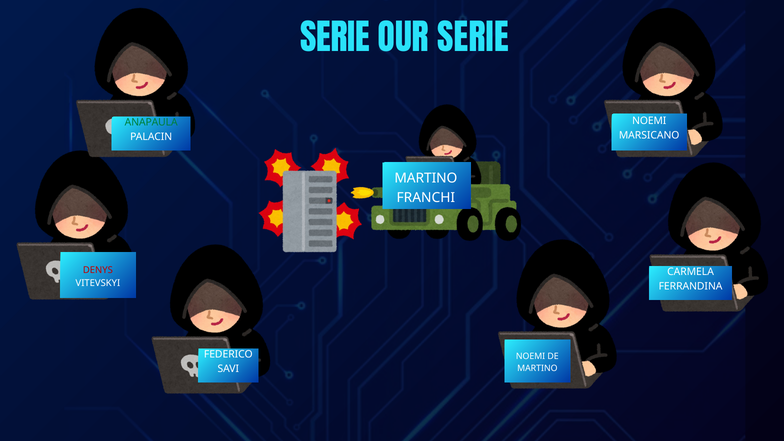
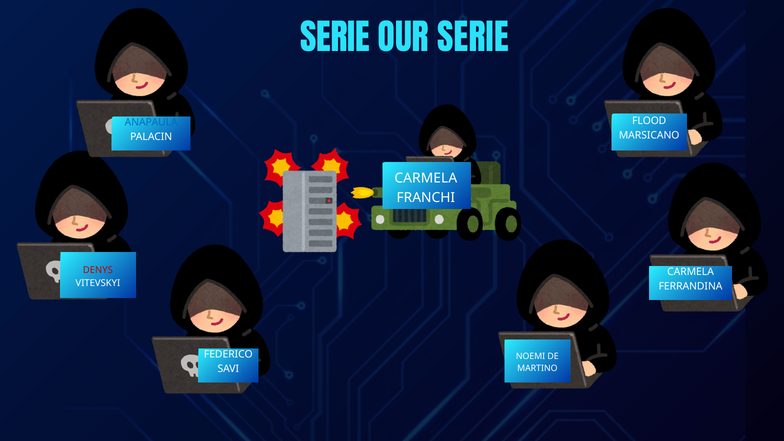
NOEMI: NOEMI -> FLOOD (649, 121)
ANAPAULA colour: green -> blue (151, 122)
MARTINO: MARTINO -> CARMELA (426, 178)
